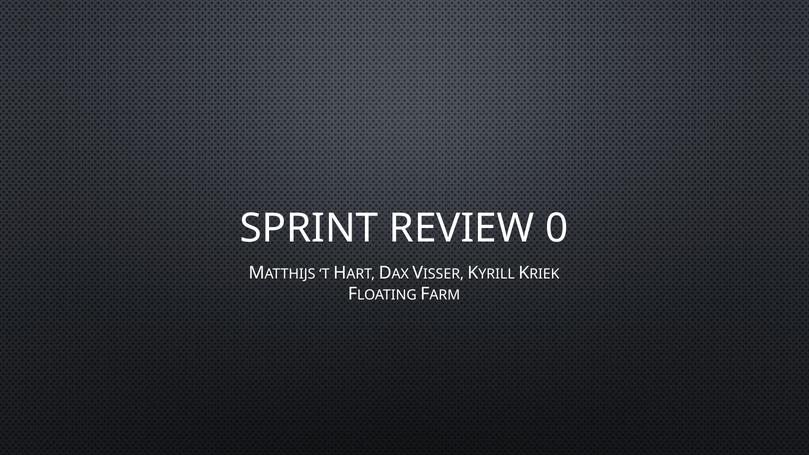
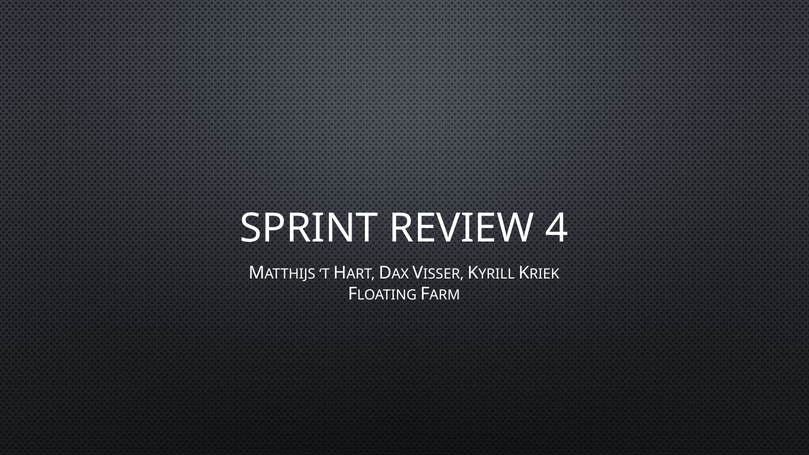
0: 0 -> 4 (557, 228)
